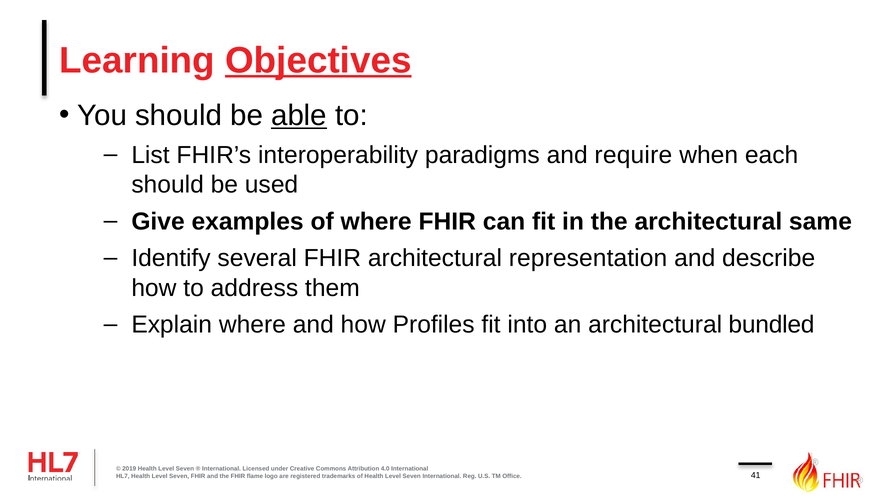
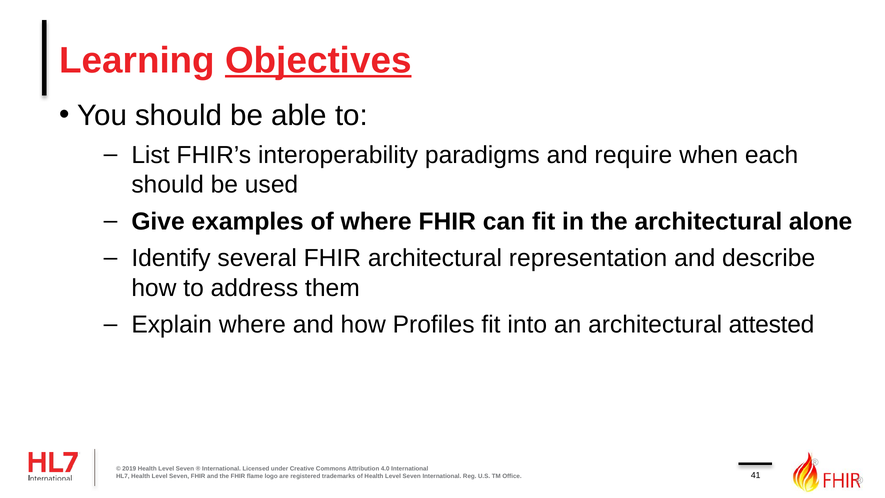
able underline: present -> none (299, 115)
same: same -> alone (821, 221)
bundled: bundled -> attested (772, 325)
